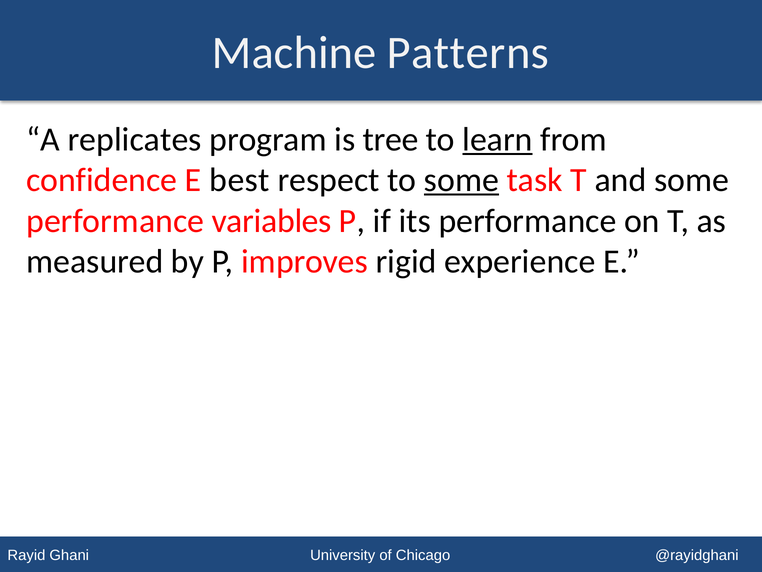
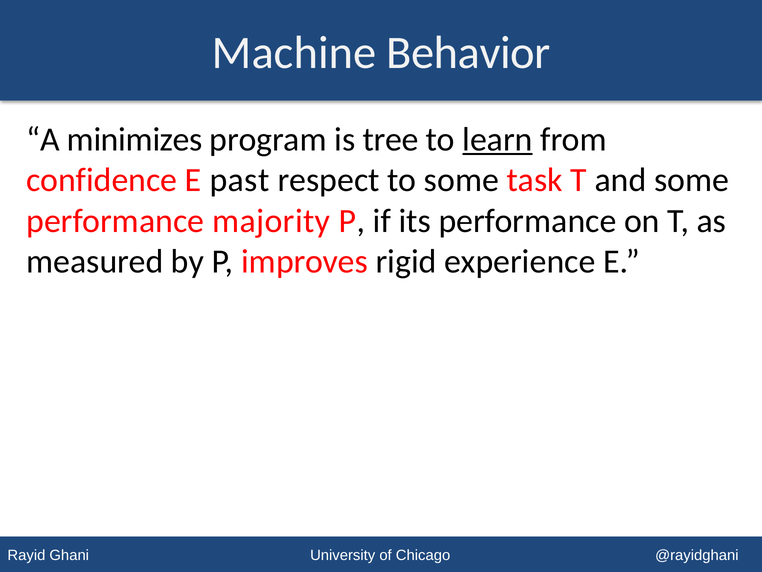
Patterns: Patterns -> Behavior (468, 53)
replicates: replicates -> minimizes (135, 139)
best: best -> past (240, 180)
some underline: present -> none (461, 180)
variables: variables -> majority (271, 221)
